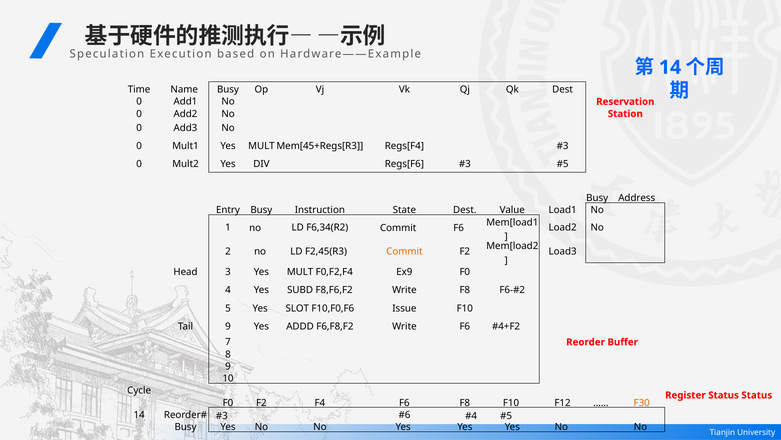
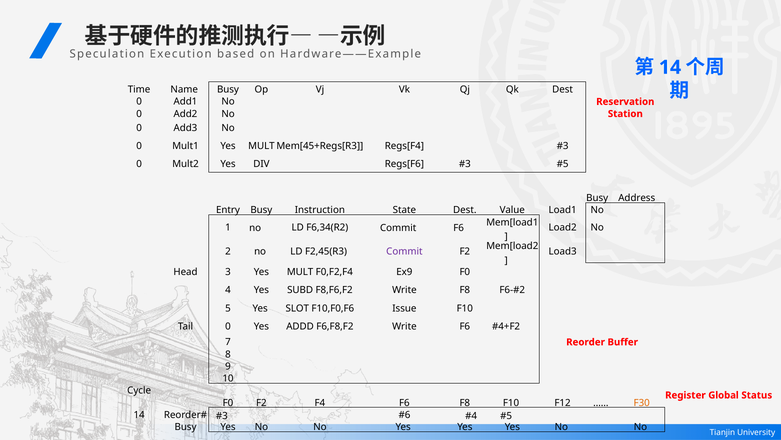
Commit colour: orange -> purple (404, 251)
Tail 9: 9 -> 0 (228, 326)
Register Status: Status -> Global (724, 395)
